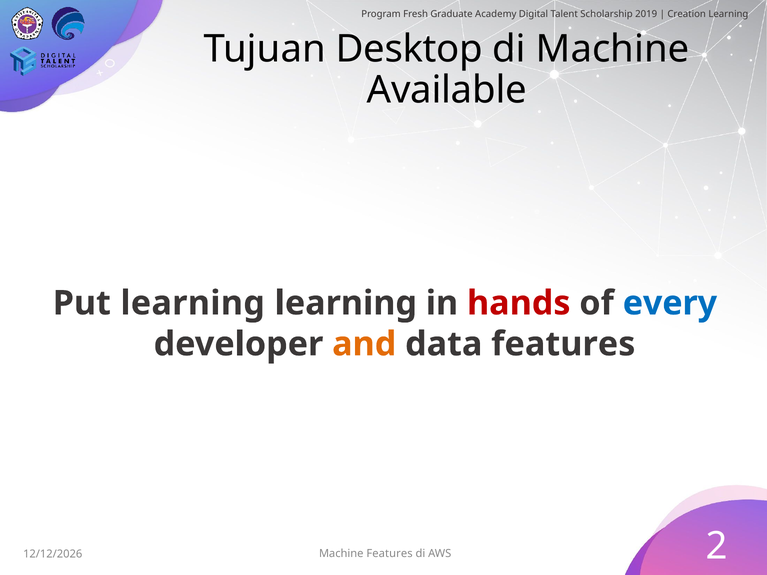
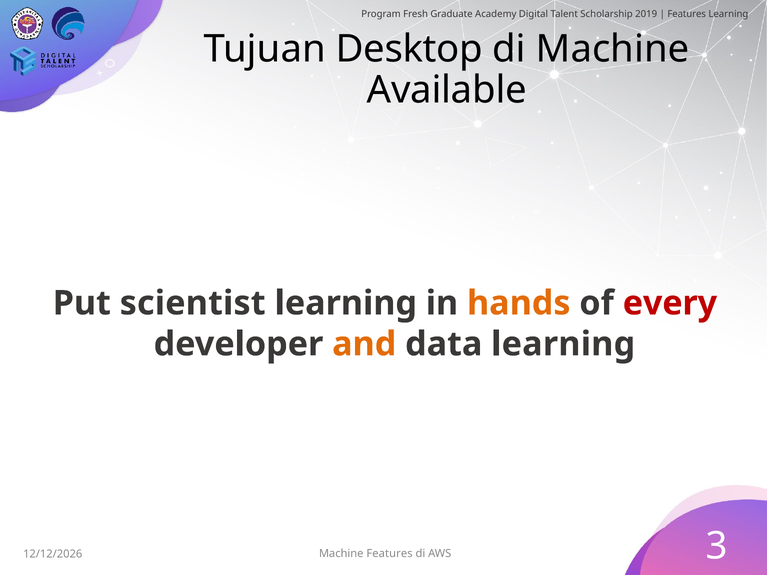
Creation: Creation -> Features (687, 14)
Put learning: learning -> scientist (193, 303)
hands colour: red -> orange (519, 303)
every colour: blue -> red (670, 303)
data features: features -> learning (563, 344)
2: 2 -> 3 (717, 547)
